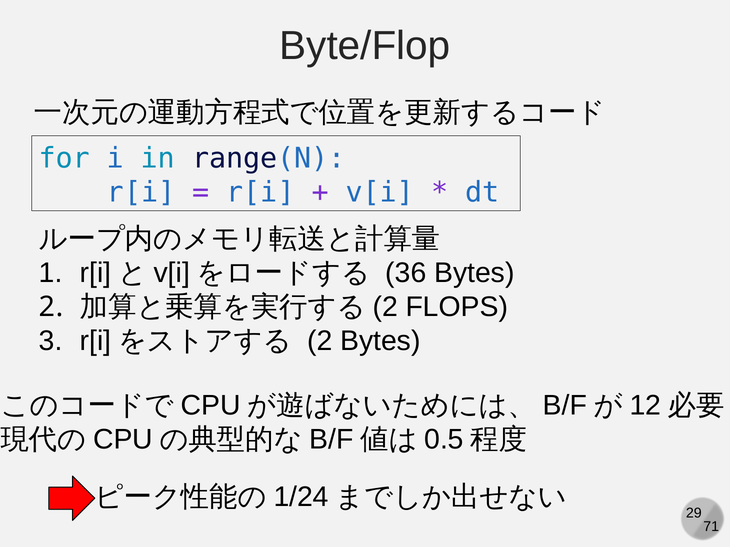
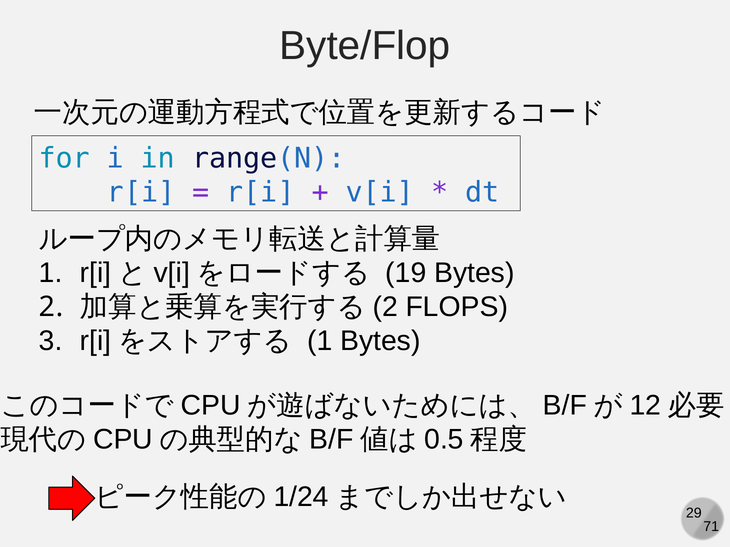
36: 36 -> 19 (406, 273)
2: 2 -> 1 (320, 341)
